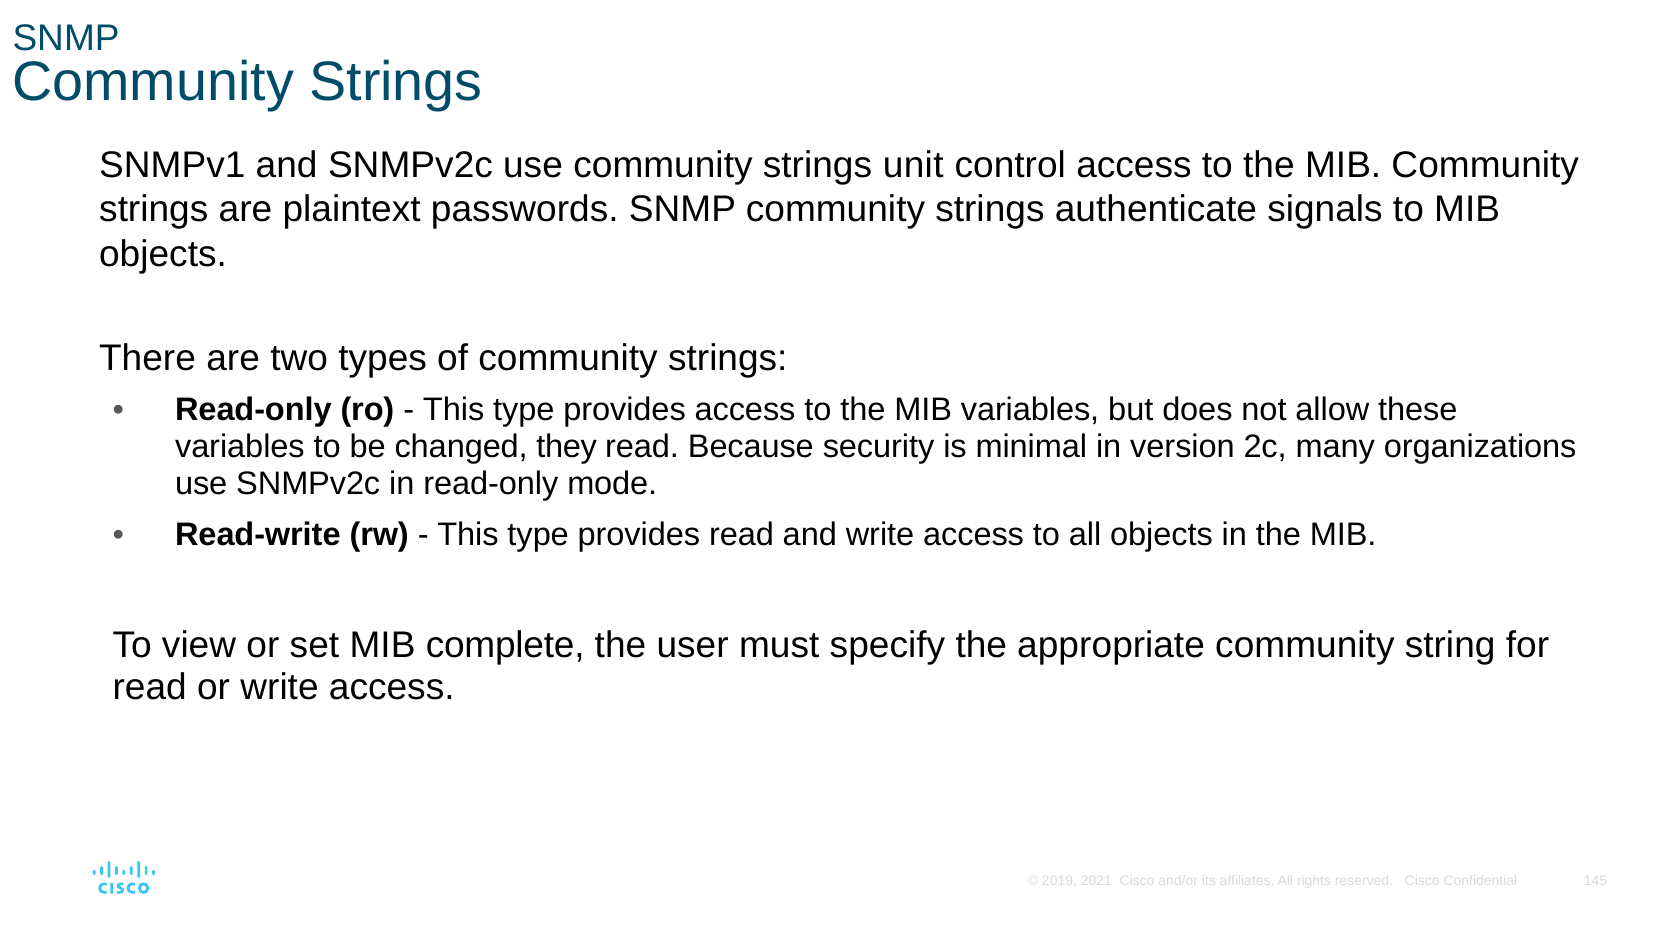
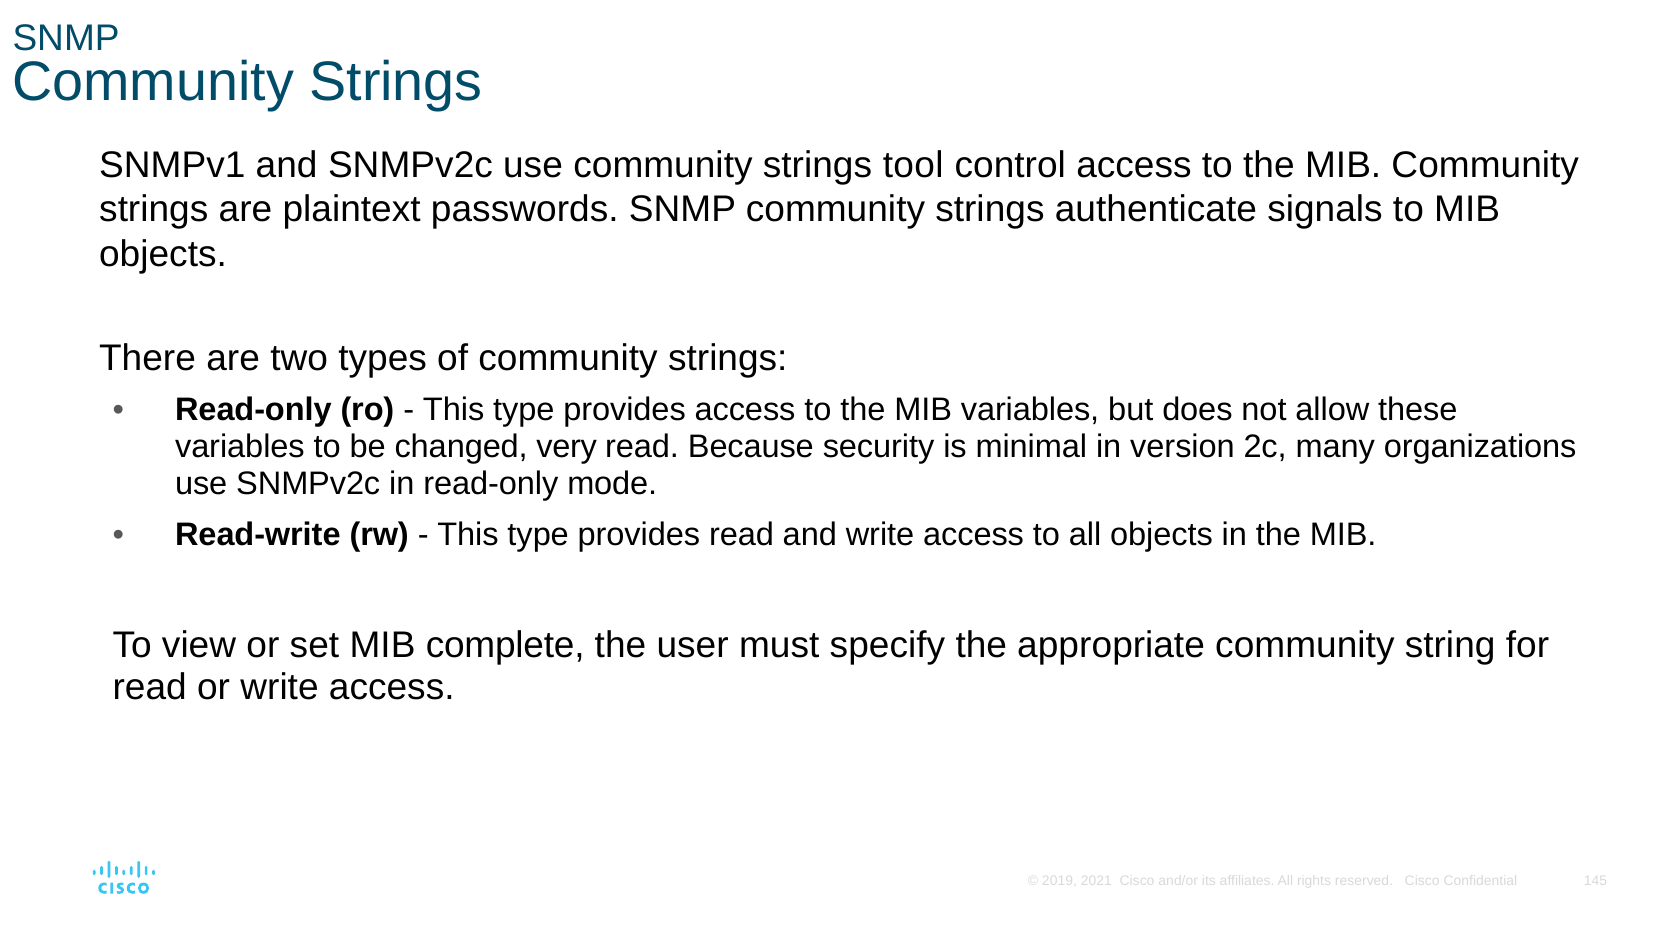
unit: unit -> tool (913, 165)
they: they -> very (567, 447)
